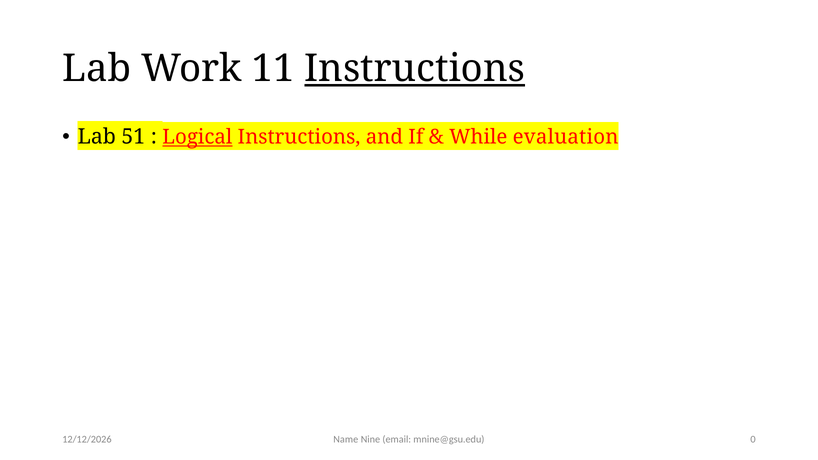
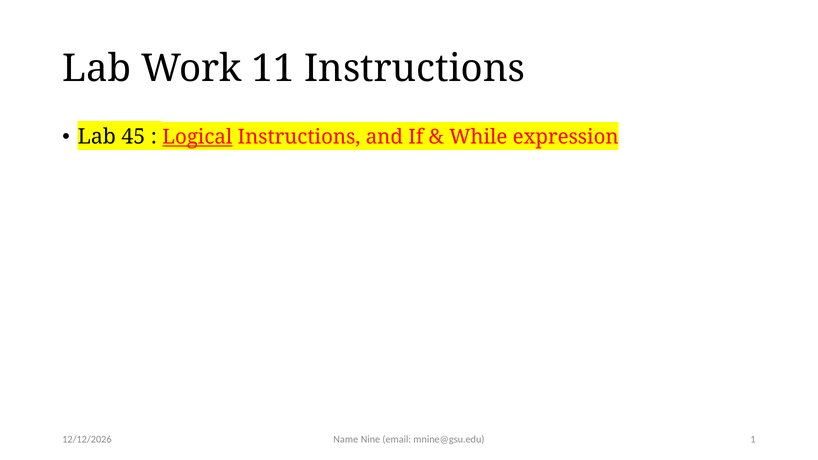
Instructions underline: present -> none (415, 69)
51: 51 -> 45 (133, 137)
evaluation: evaluation -> expression (566, 137)
0: 0 -> 1 (753, 439)
